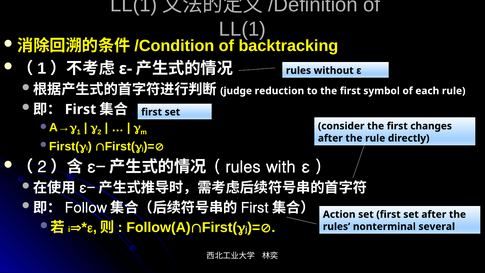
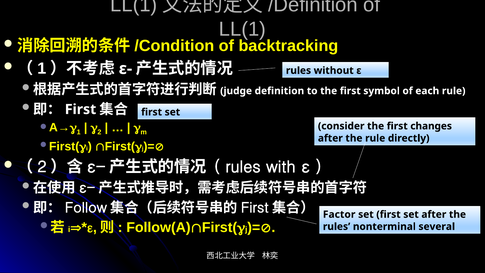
reduction: reduction -> definition (279, 91)
Action: Action -> Factor (339, 214)
